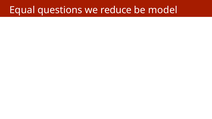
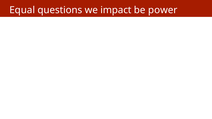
reduce: reduce -> impact (116, 10)
model: model -> power (163, 10)
